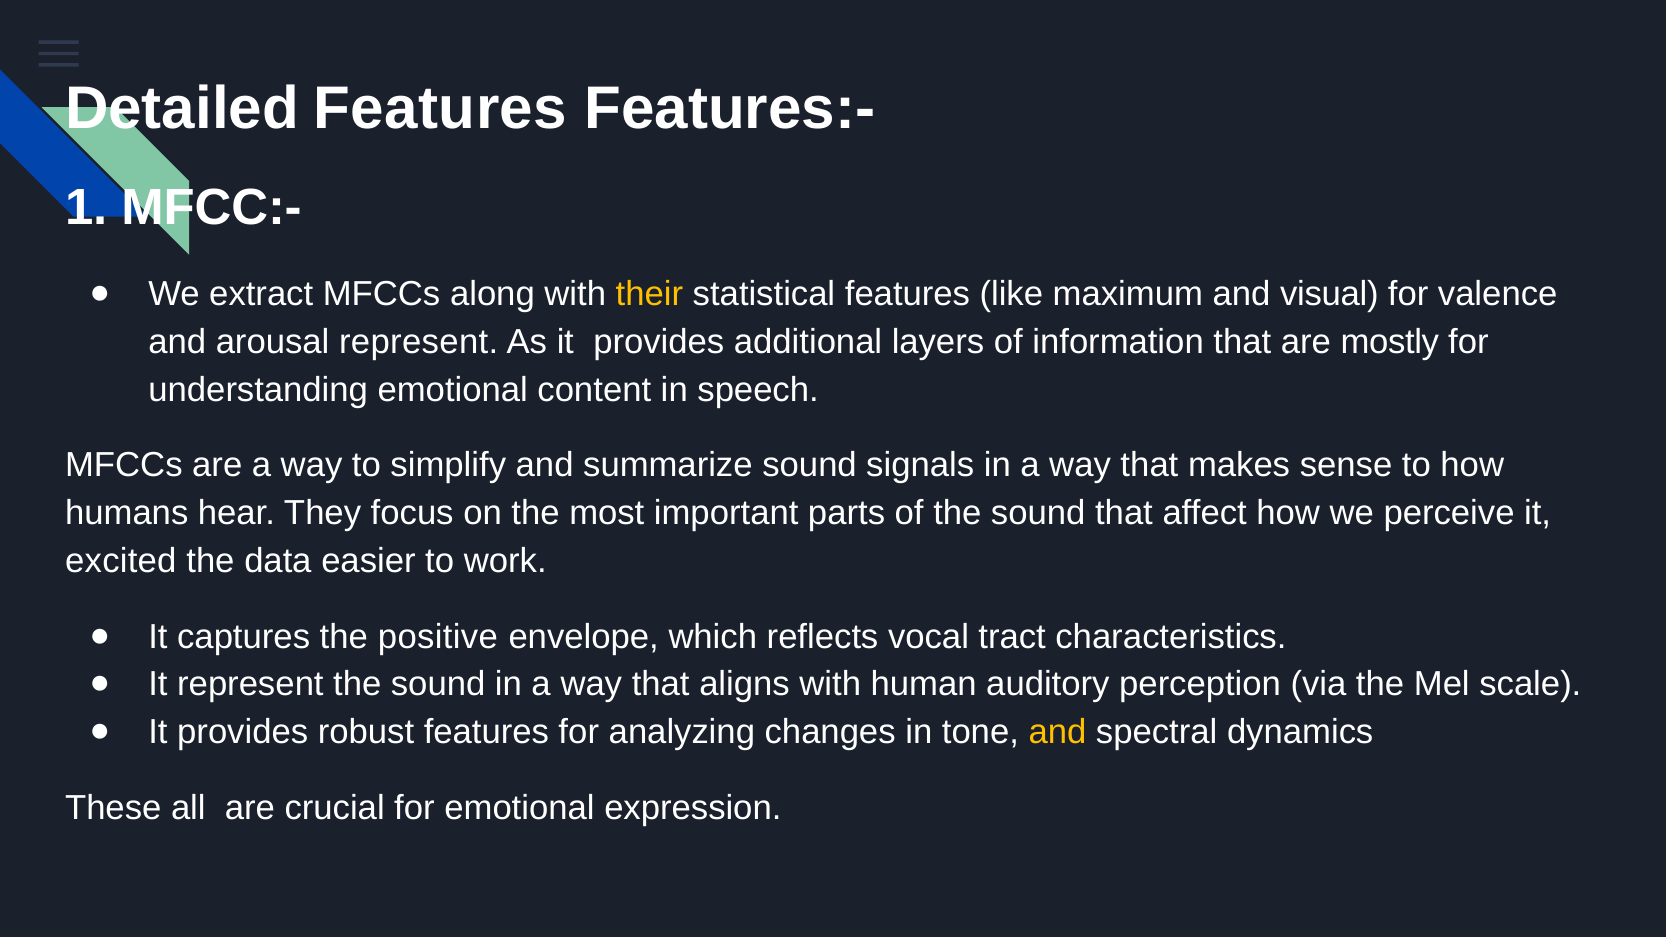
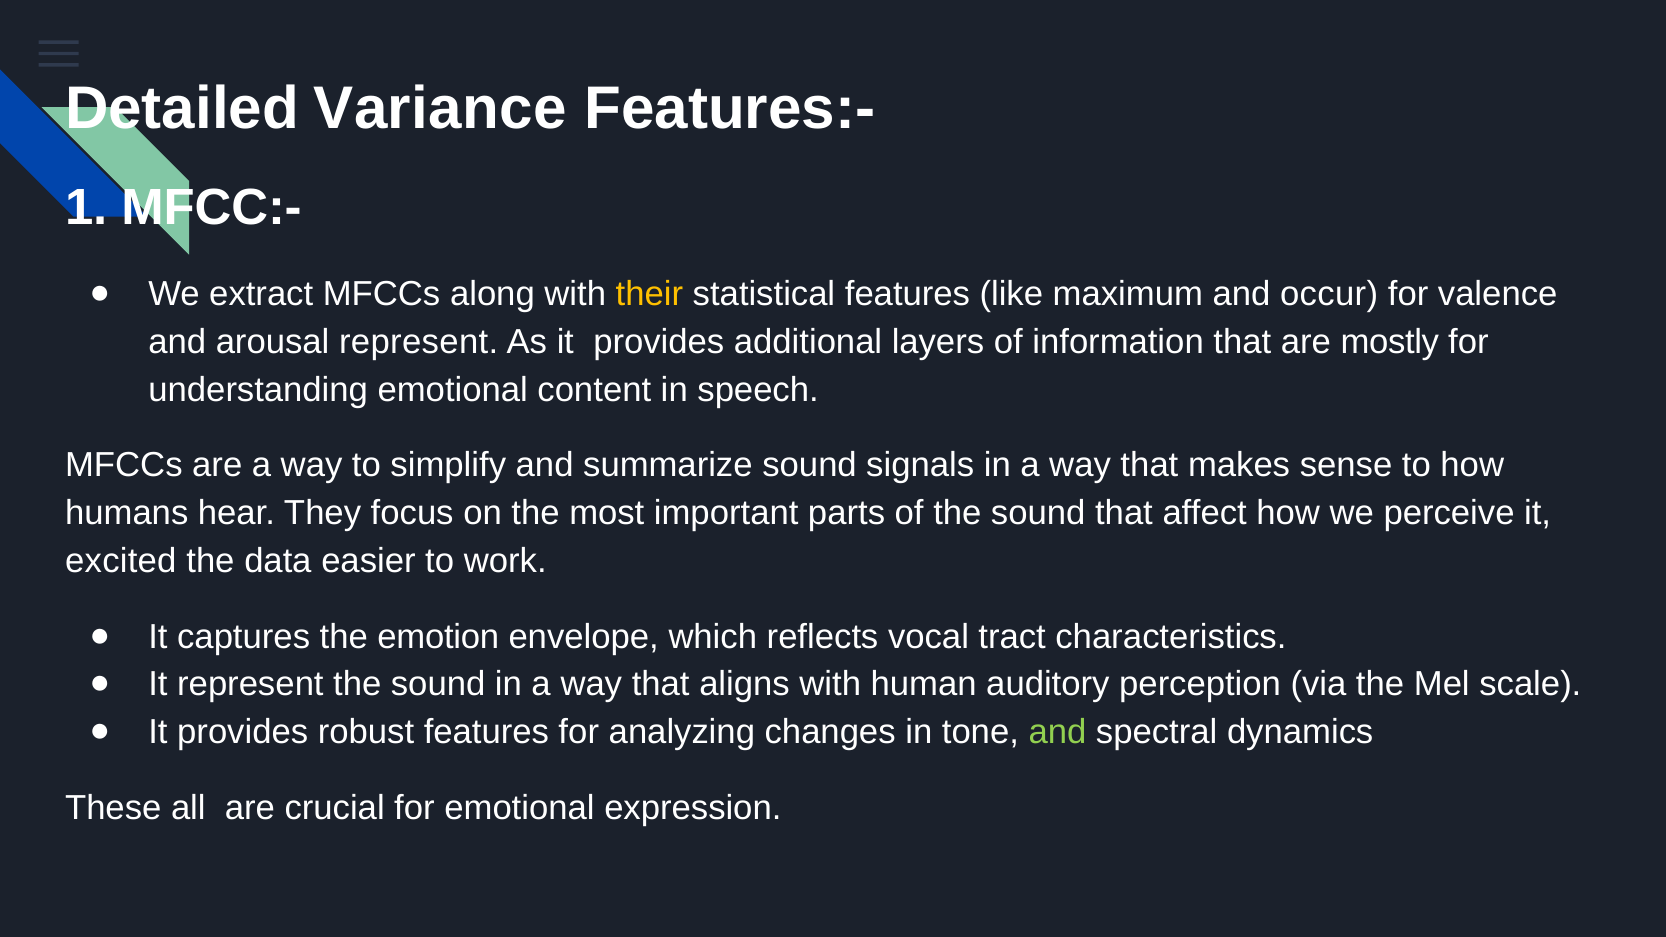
Detailed Features: Features -> Variance (440, 108)
visual: visual -> occur (1329, 294)
positive: positive -> emotion (438, 637)
and colour: yellow -> light green (1057, 732)
